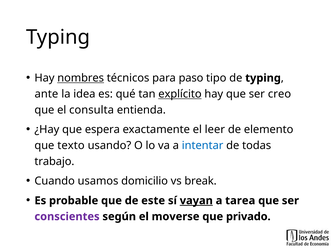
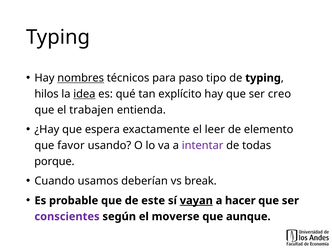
ante: ante -> hilos (47, 94)
idea underline: none -> present (84, 94)
explícito underline: present -> none (180, 94)
consulta: consulta -> trabajen (92, 110)
texto: texto -> favor (71, 145)
intentar colour: blue -> purple (203, 145)
trabajo: trabajo -> porque (54, 161)
domicilio: domicilio -> deberían (145, 181)
tarea: tarea -> hacer (240, 201)
privado: privado -> aunque (248, 217)
